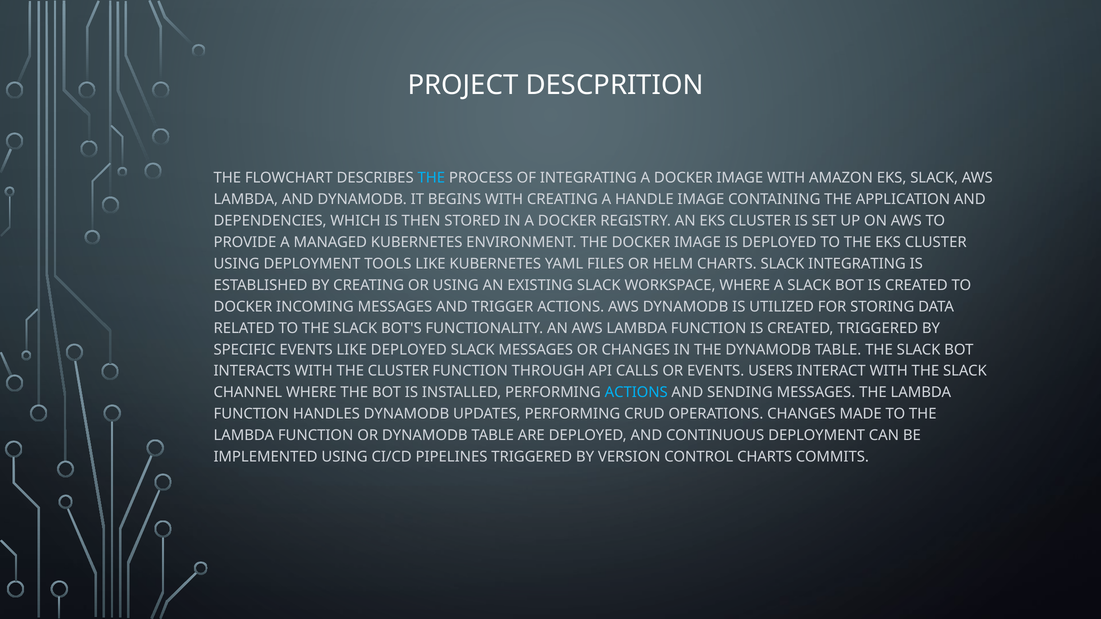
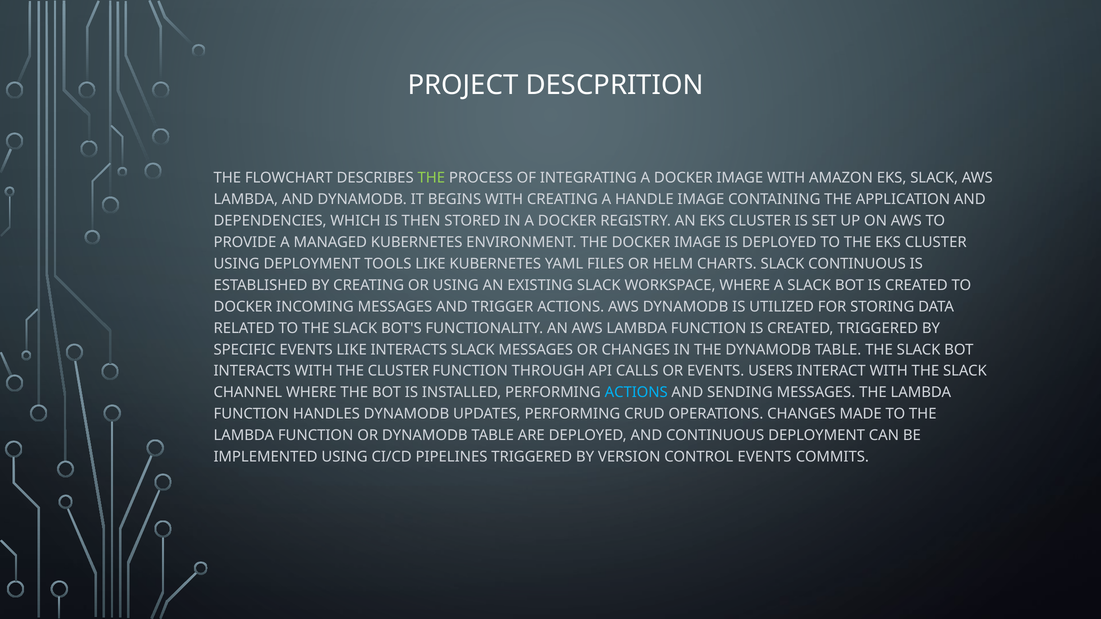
THE colour: light blue -> light green (431, 178)
SLACK INTEGRATING: INTEGRATING -> CONTINUOUS (857, 264)
LIKE DEPLOYED: DEPLOYED -> INTERACTS (409, 350)
CONTROL CHARTS: CHARTS -> EVENTS (764, 457)
